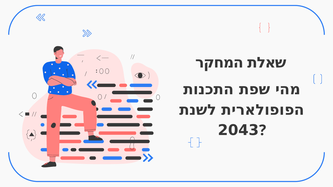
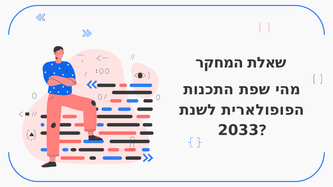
2043: 2043 -> 2033 (238, 131)
